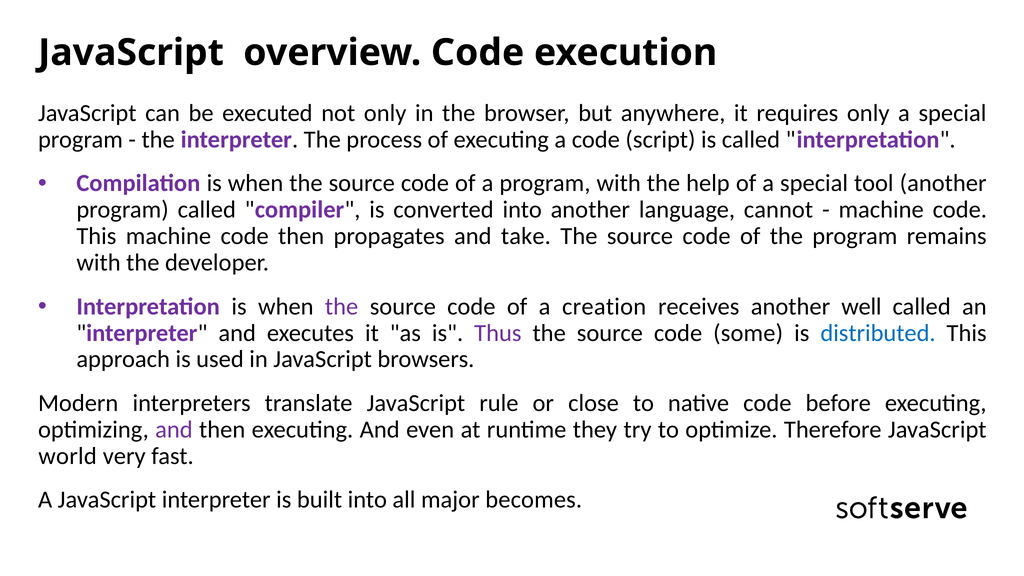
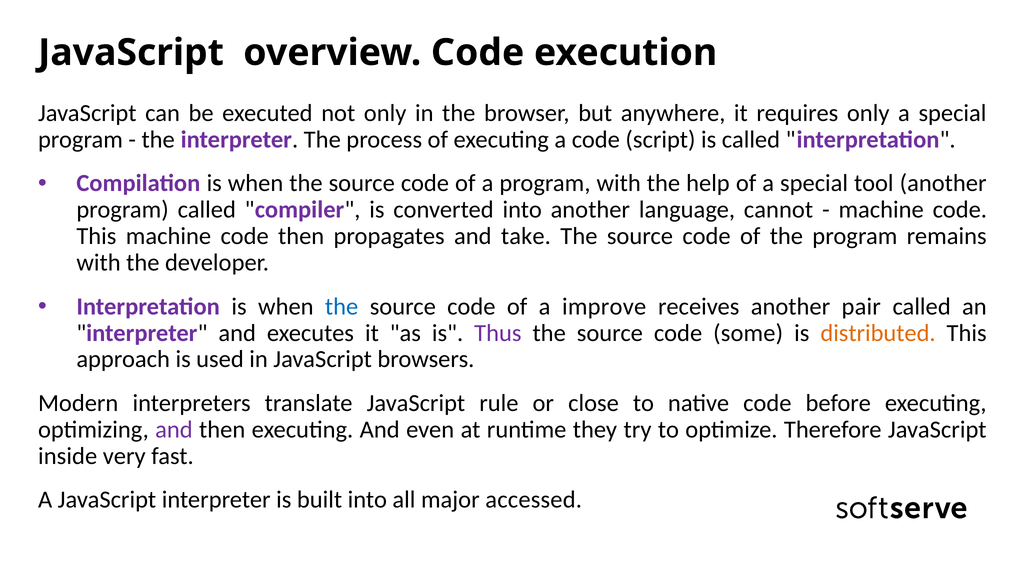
the colour: purple -> blue (342, 306)
creation: creation -> improve (604, 306)
well: well -> pair (861, 306)
distributed colour: blue -> orange (878, 333)
world: world -> inside (68, 456)
becomes: becomes -> accessed (534, 500)
